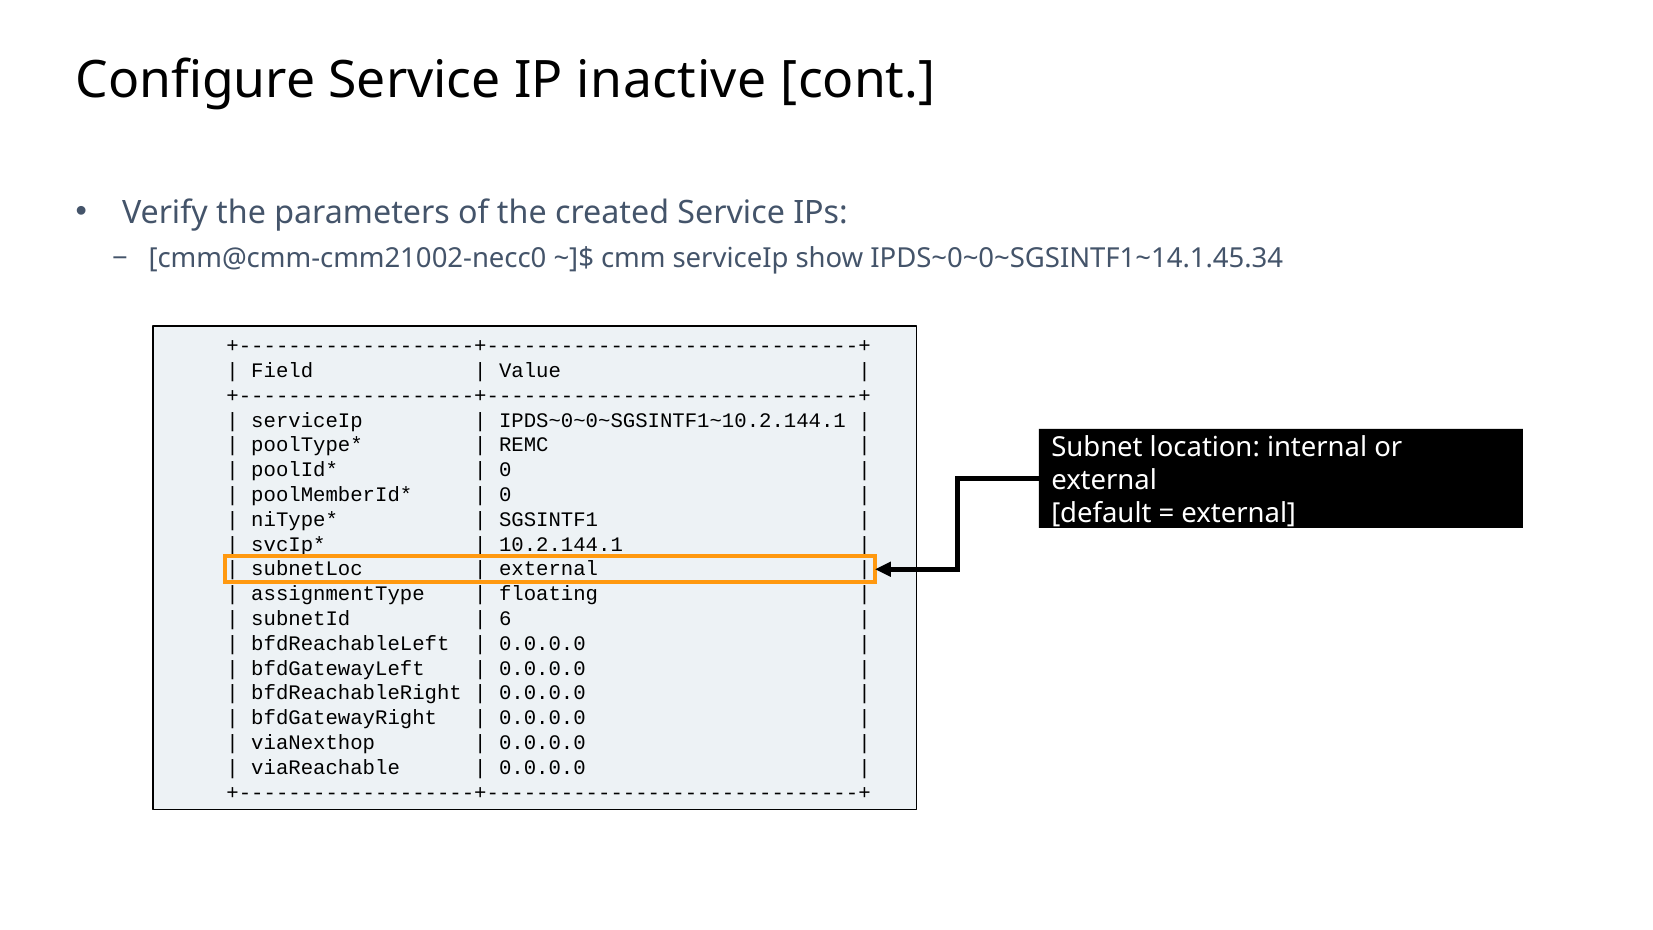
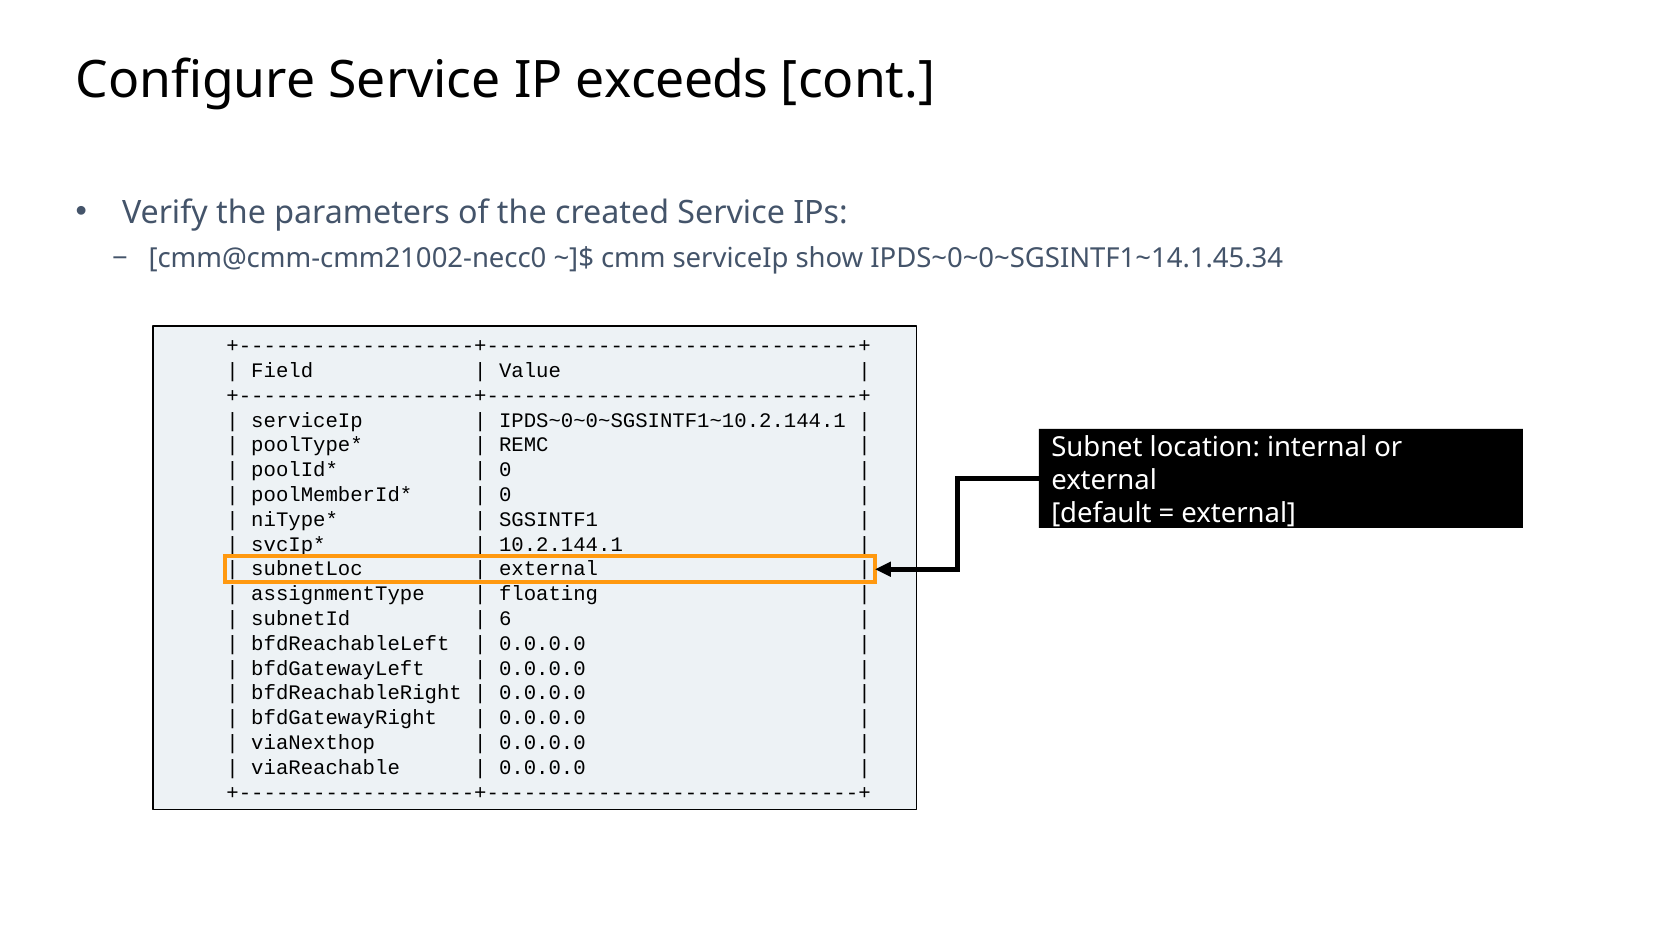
inactive: inactive -> exceeds (672, 80)
